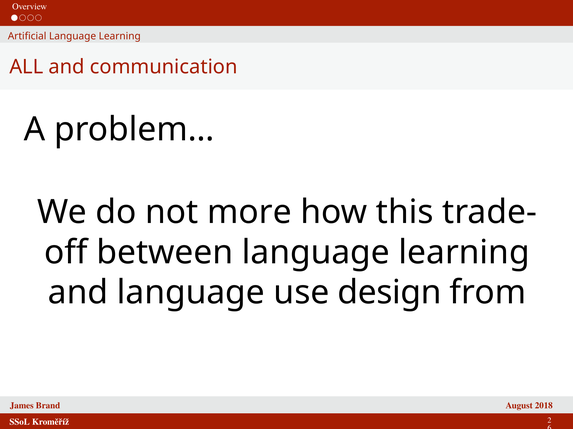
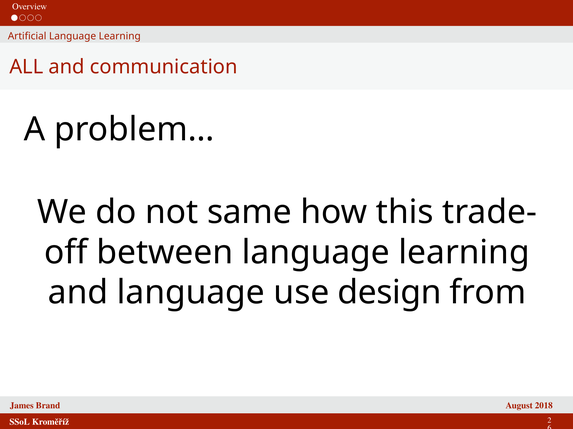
more: more -> same (249, 213)
